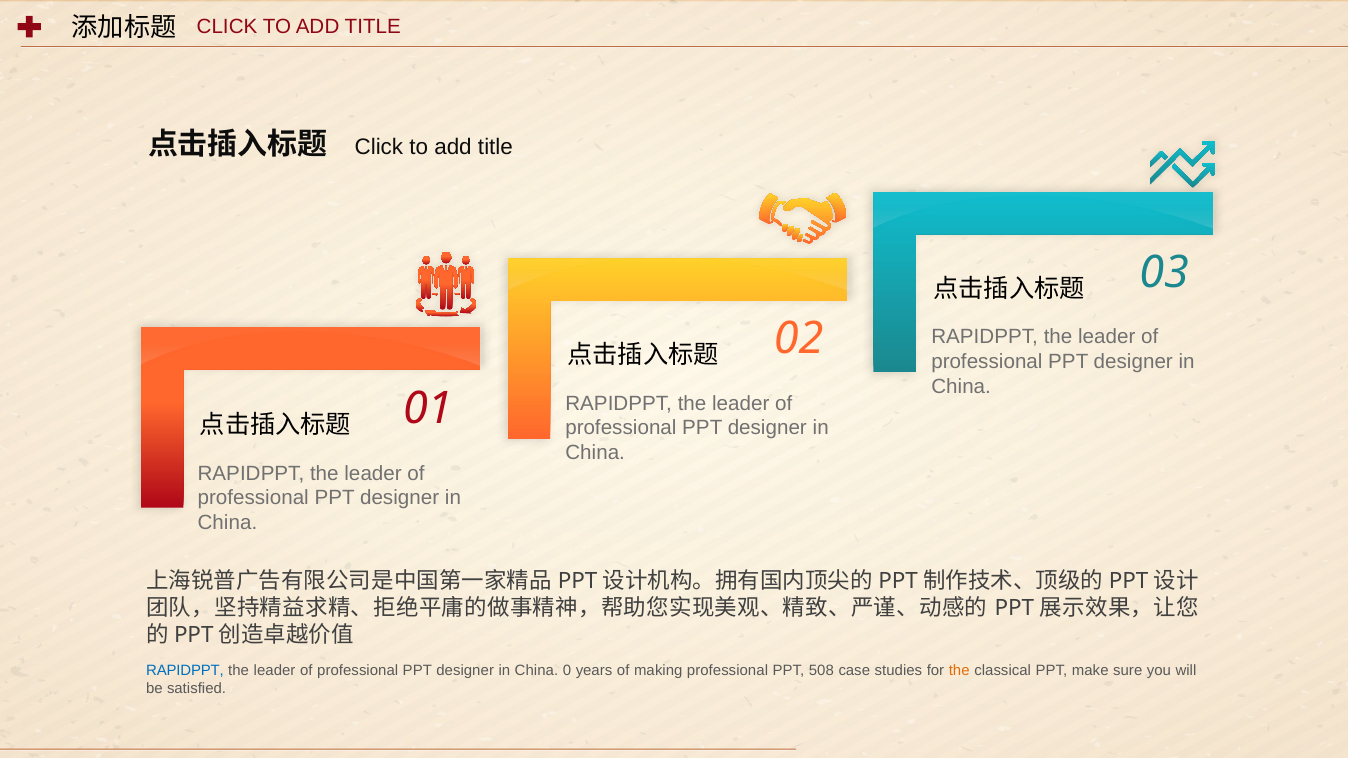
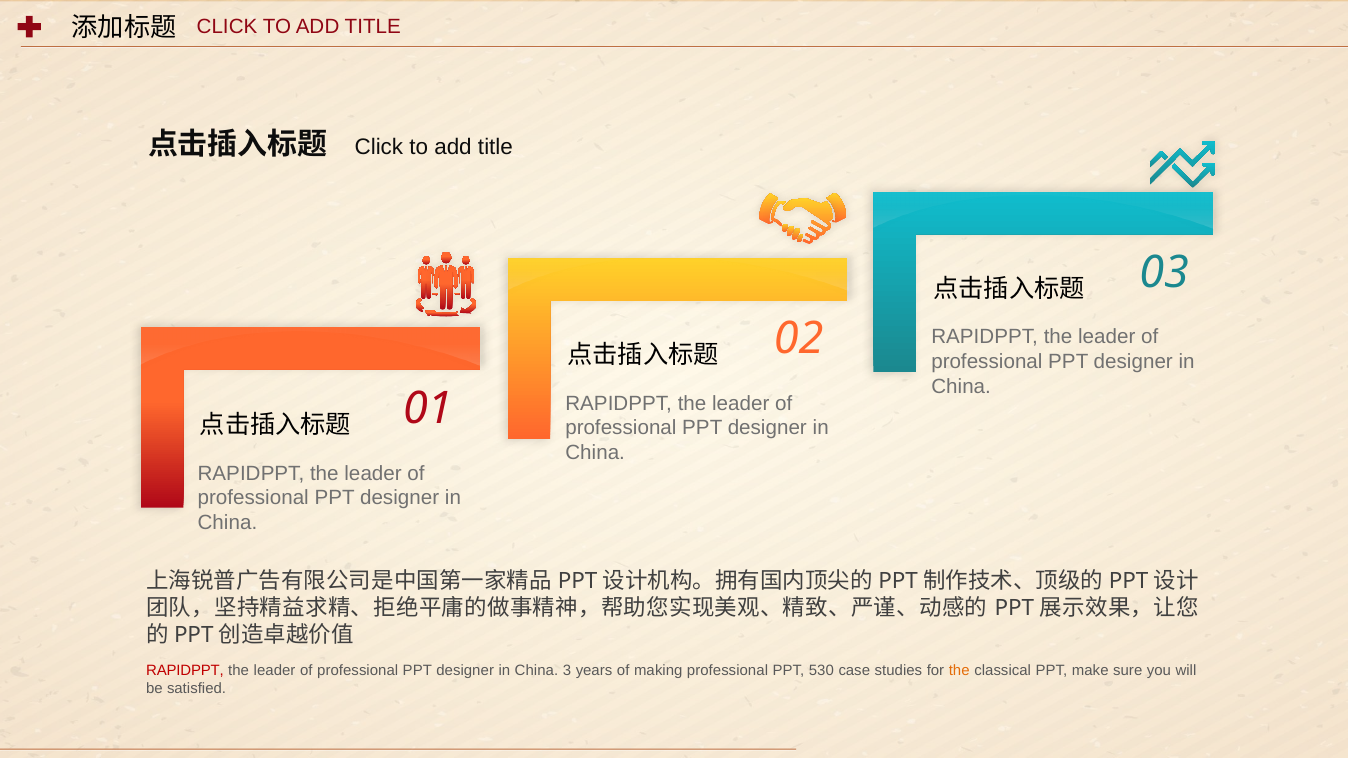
RAPIDPPT colour: blue -> red (185, 671)
0: 0 -> 3 (567, 671)
508: 508 -> 530 (821, 671)
